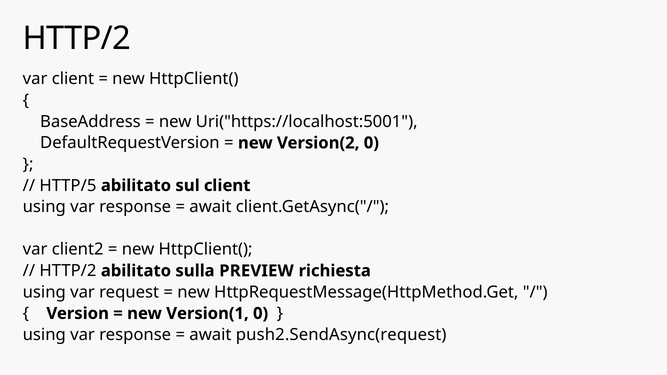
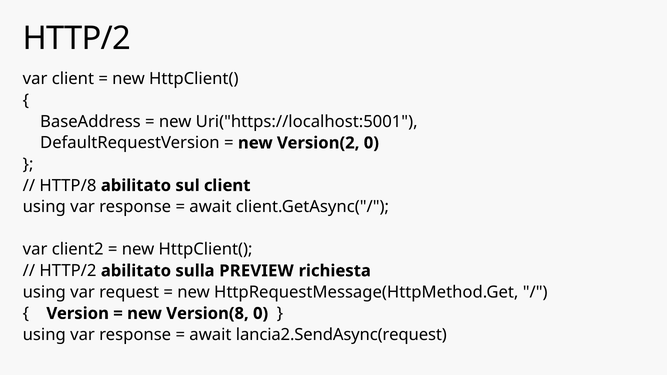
HTTP/5: HTTP/5 -> HTTP/8 (68, 186)
Version(1: Version(1 -> Version(8 (207, 314)
push2.SendAsync(request: push2.SendAsync(request -> lancia2.SendAsync(request (341, 335)
